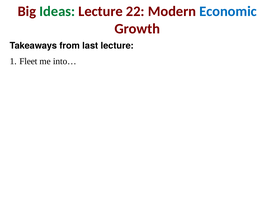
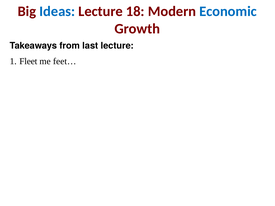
Ideas colour: green -> blue (57, 11)
22: 22 -> 18 (135, 11)
into…: into… -> feet… (65, 61)
